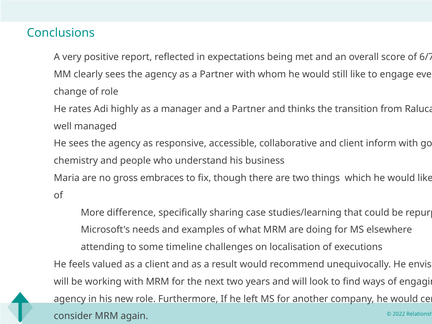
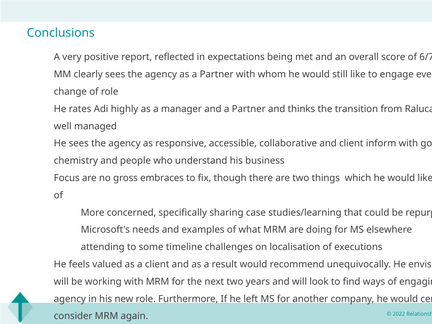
Maria: Maria -> Focus (67, 178)
difference: difference -> concerned (131, 213)
